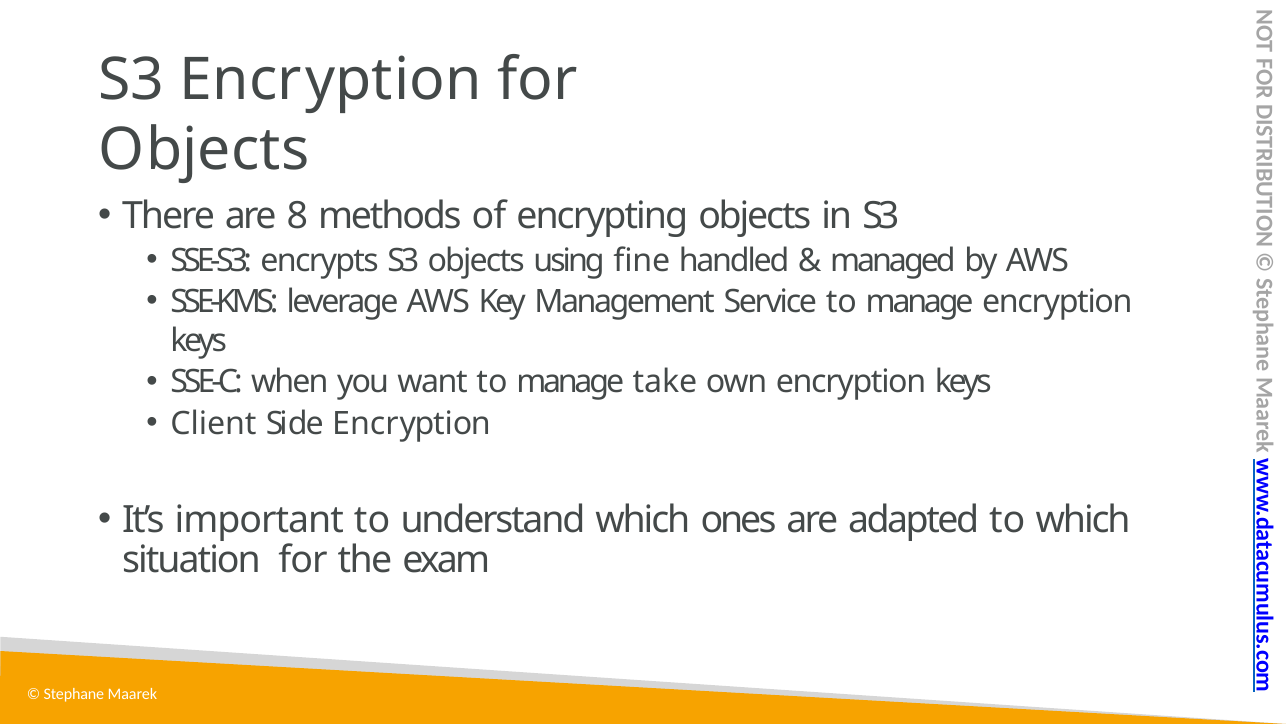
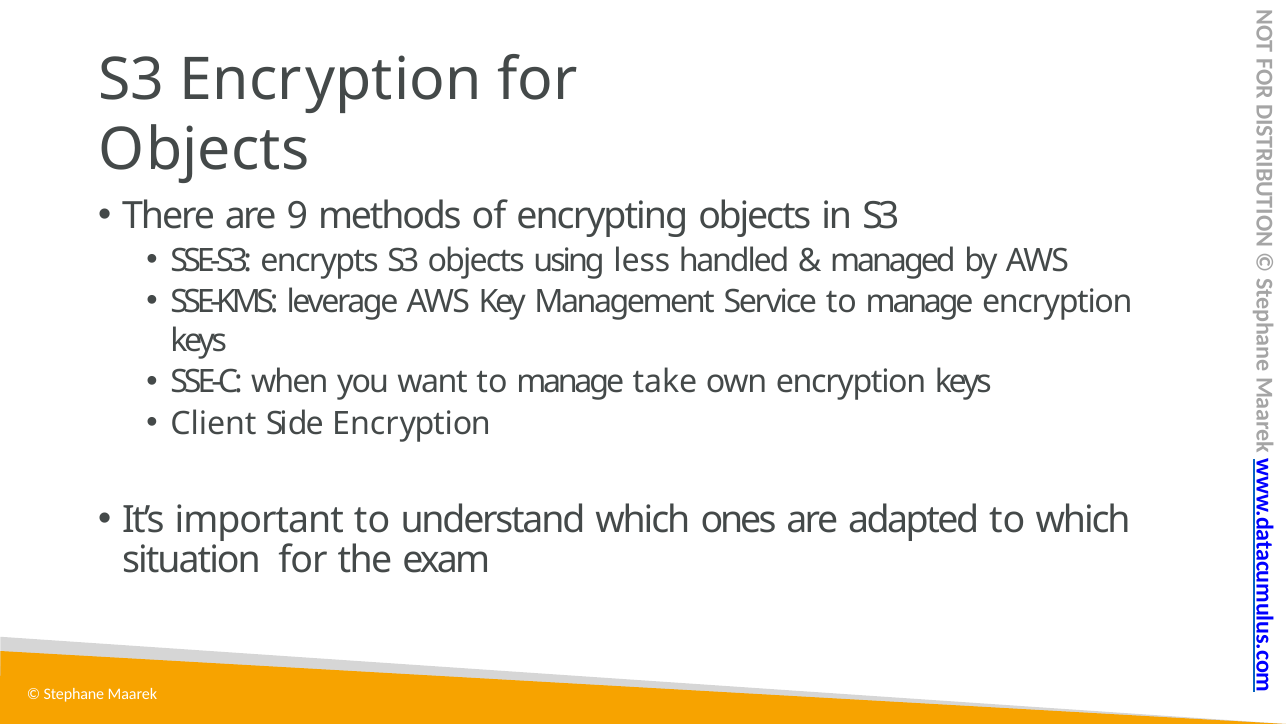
8: 8 -> 9 (297, 216)
fine: fine -> less (642, 260)
